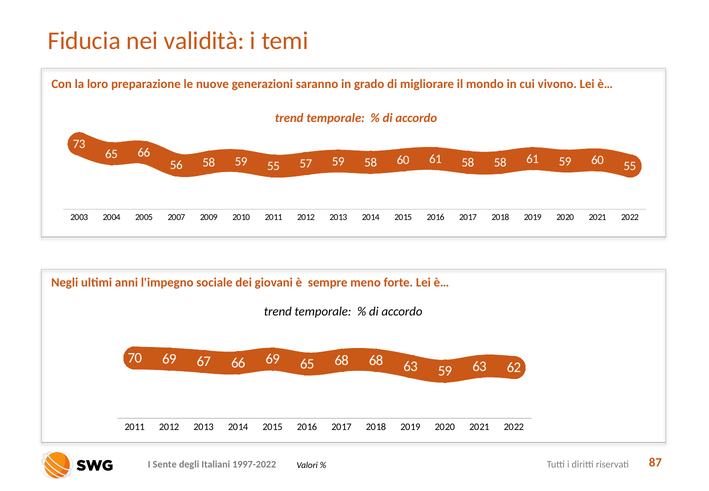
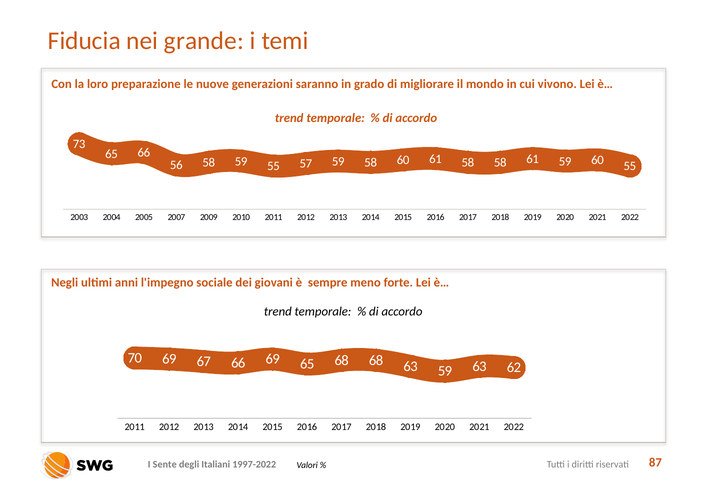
validità: validità -> grande (204, 41)
